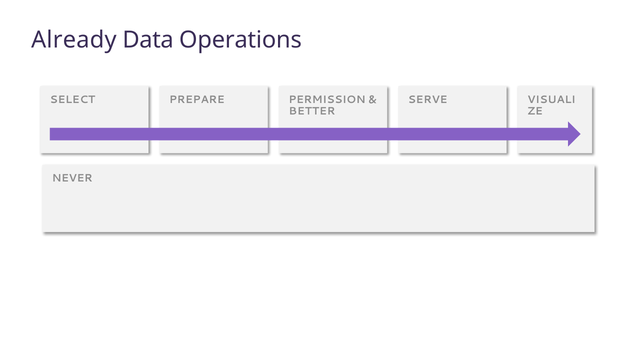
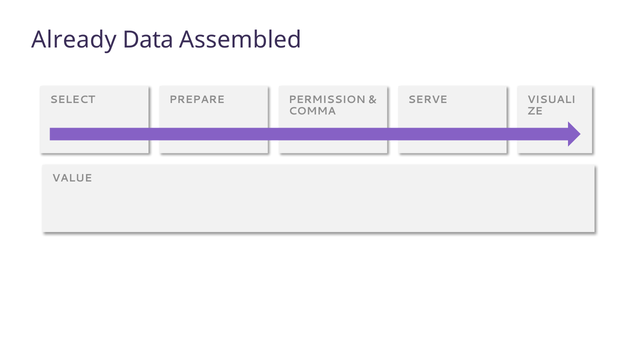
Operations: Operations -> Assembled (240, 40)
BETTER: BETTER -> COMMA (312, 111)
NEVER: NEVER -> VALUE (72, 178)
